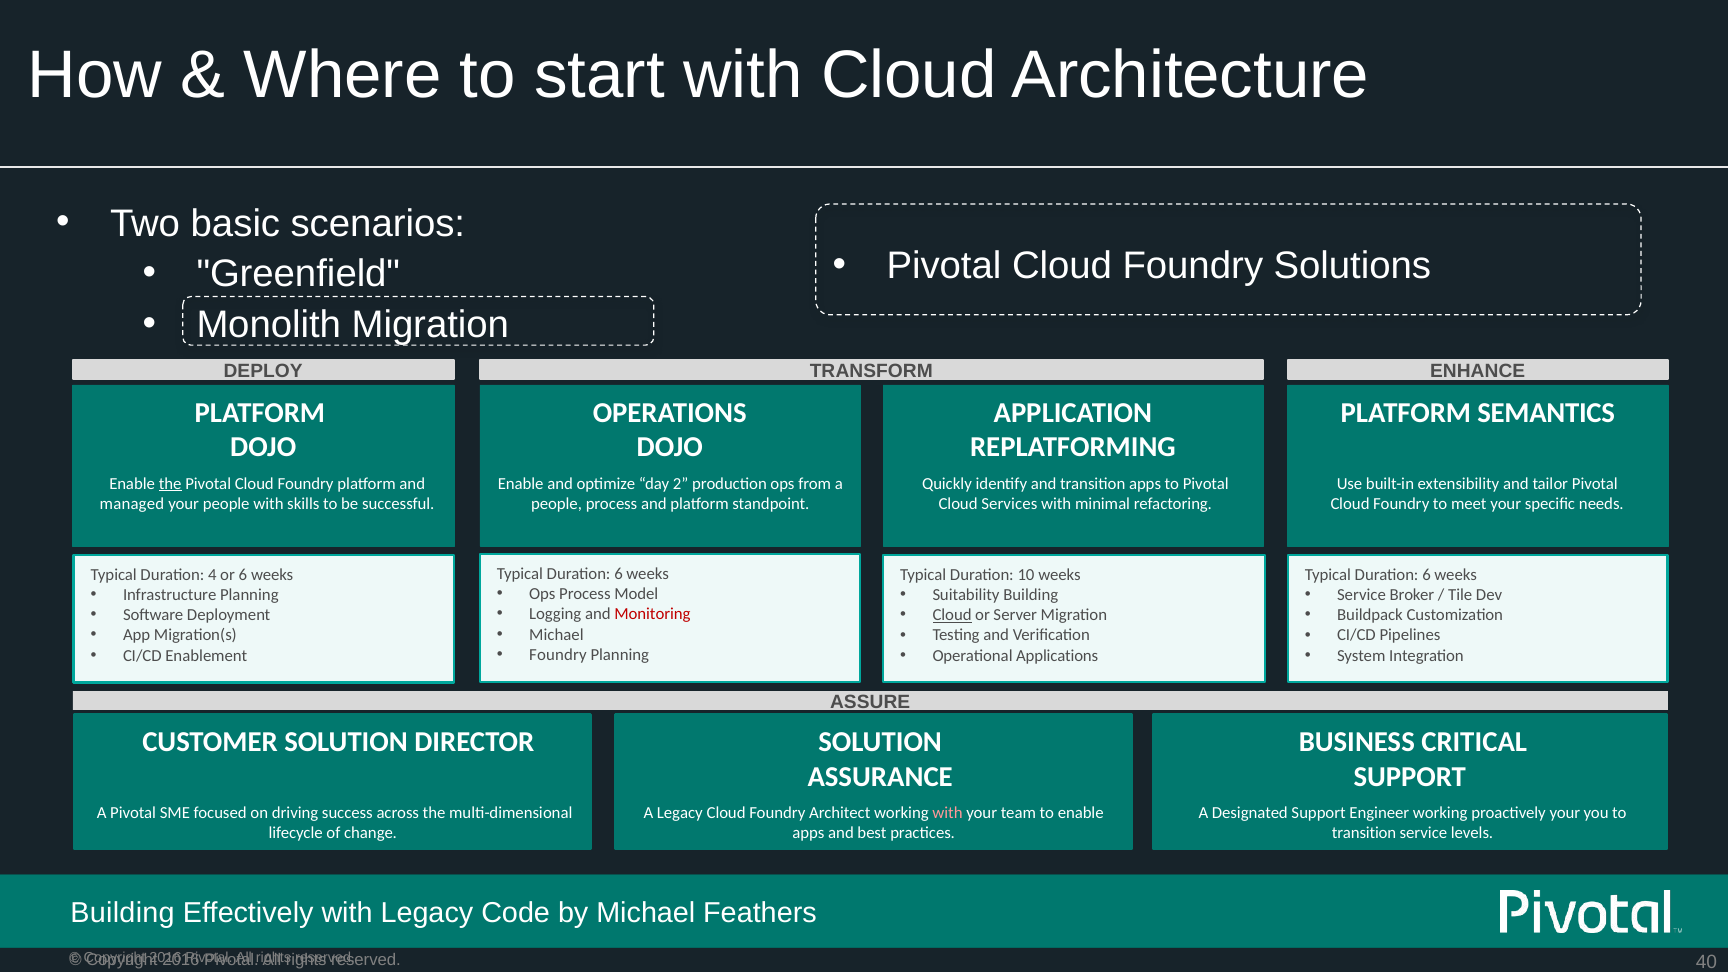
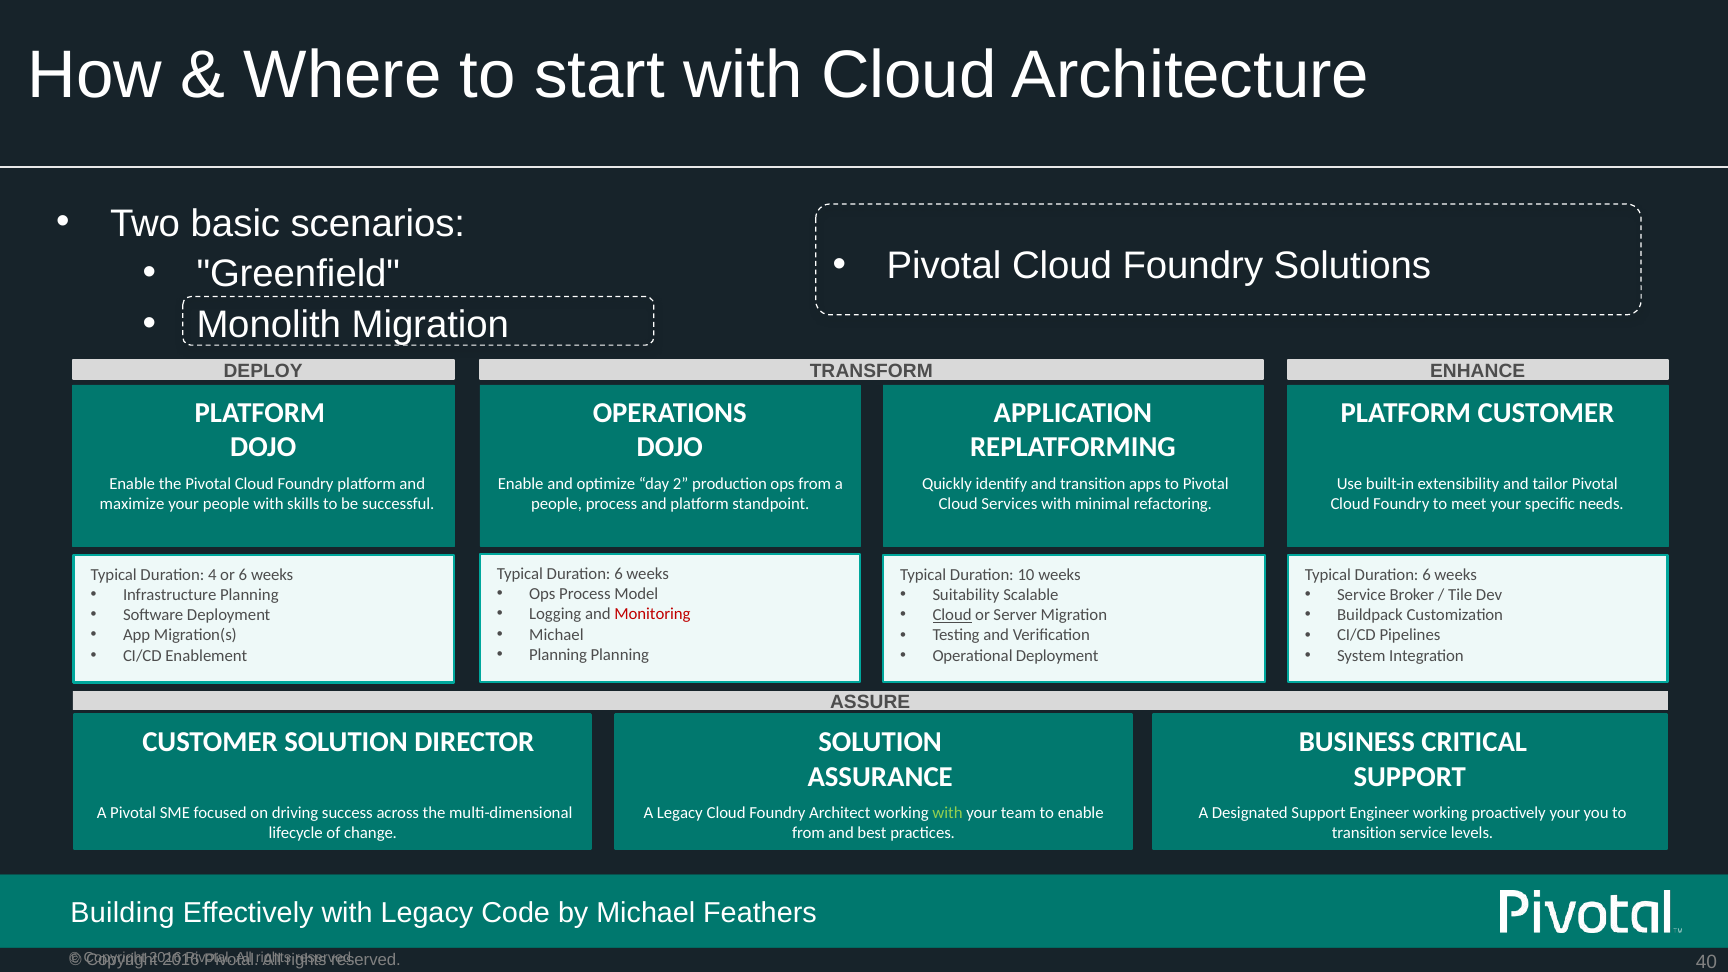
PLATFORM SEMANTICS: SEMANTICS -> CUSTOMER (1546, 413)
the underline: present -> none (170, 484)
managed: managed -> maximize (132, 504)
Suitability Building: Building -> Scalable (1031, 595)
Foundry: Foundry -> Planning (558, 655)
Operational Applications: Applications -> Deployment (1057, 656)
with colour: pink -> light green (947, 813)
apps: apps -> from (808, 833)
